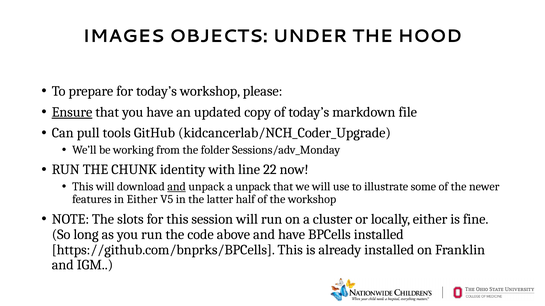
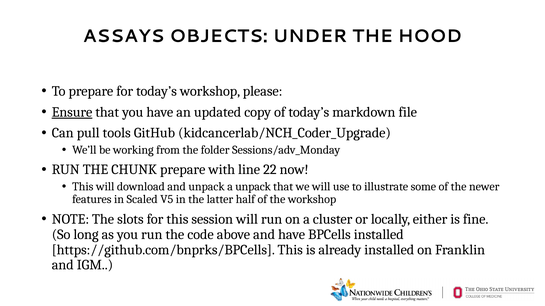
IMAGES: IMAGES -> ASSAYS (124, 36)
CHUNK identity: identity -> prepare (183, 170)
and underline: present -> none (177, 187)
in Either: Either -> Scaled (142, 200)
